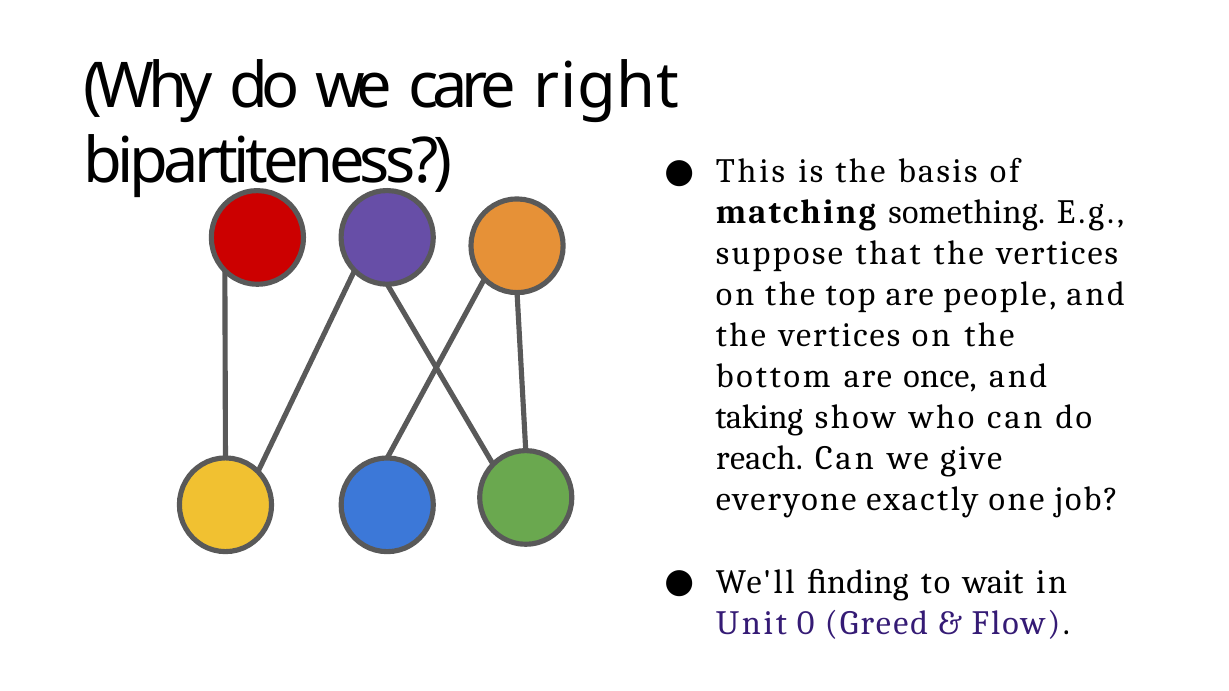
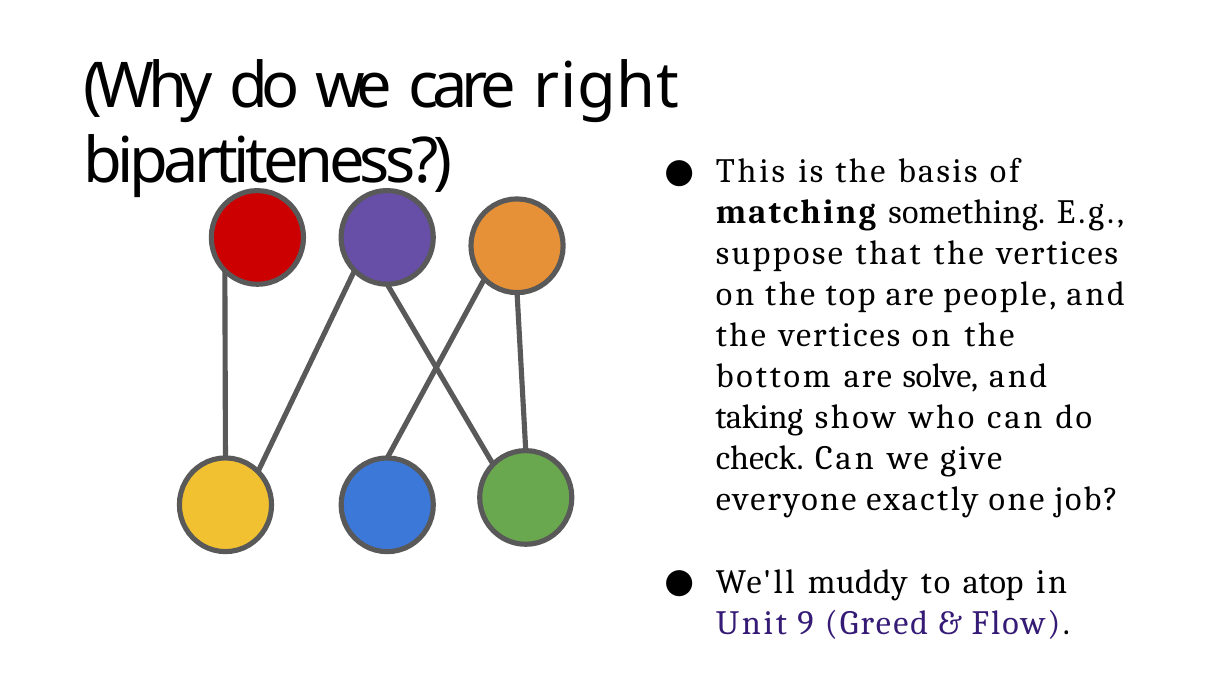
once: once -> solve (940, 376)
reach: reach -> check (760, 458)
ﬁnding: ﬁnding -> muddy (858, 582)
wait: wait -> atop (993, 582)
0: 0 -> 9 (806, 623)
